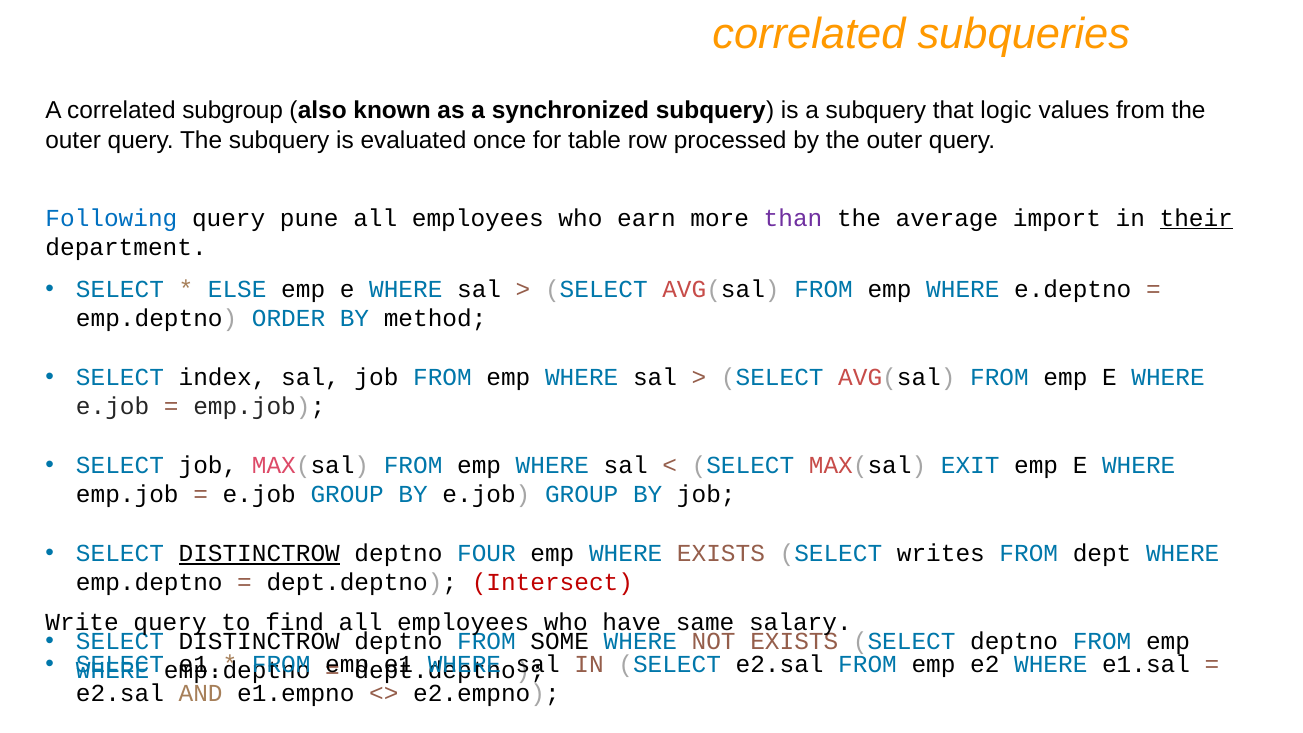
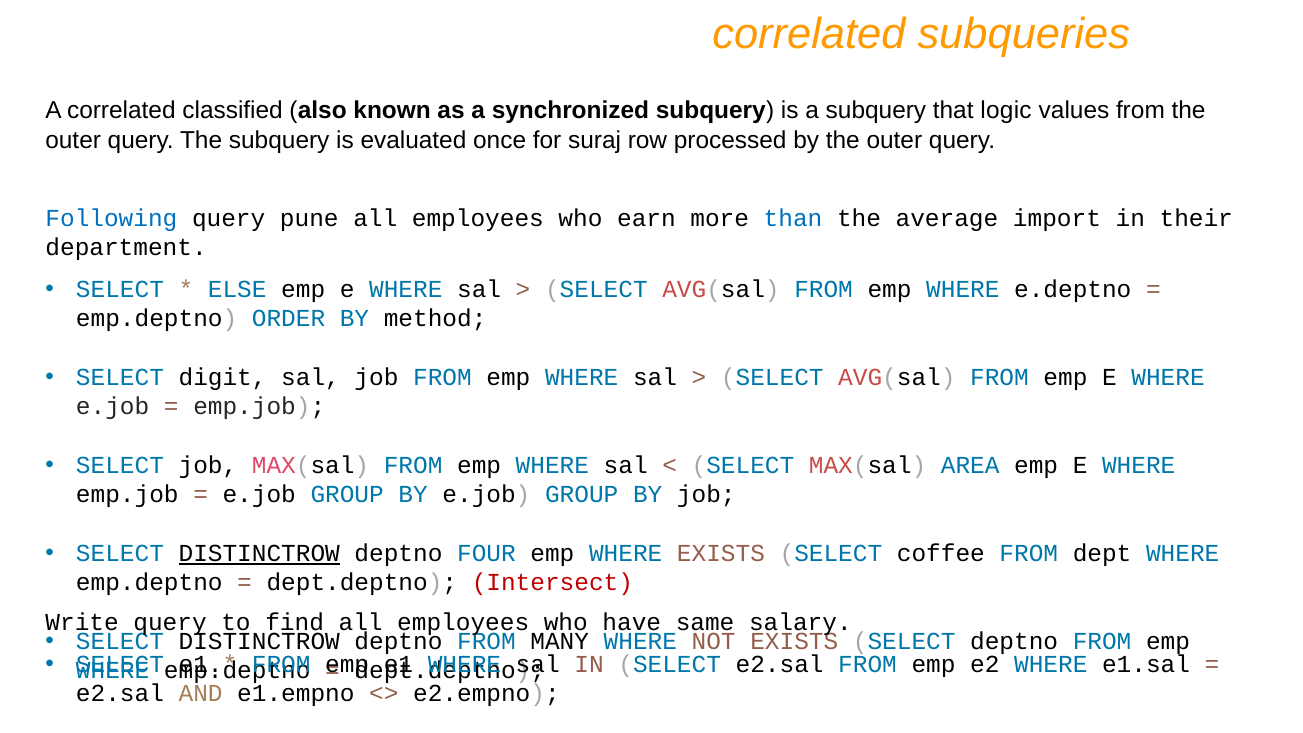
subgroup: subgroup -> classified (233, 111)
table: table -> suraj (595, 140)
than colour: purple -> blue (793, 218)
their underline: present -> none (1196, 218)
index: index -> digit (223, 378)
EXIT: EXIT -> AREA (970, 465)
writes: writes -> coffee (941, 553)
SOME: SOME -> MANY (560, 641)
